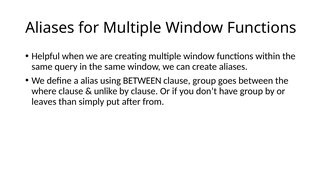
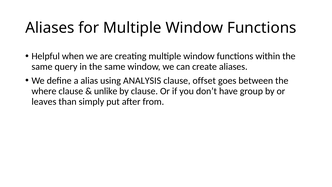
using BETWEEN: BETWEEN -> ANALYSIS (142, 81)
clause group: group -> offset (204, 81)
